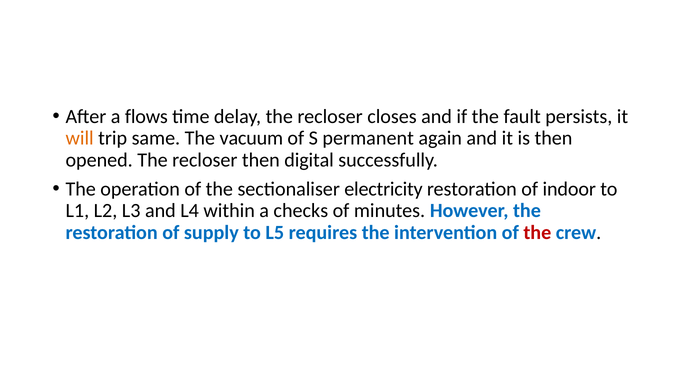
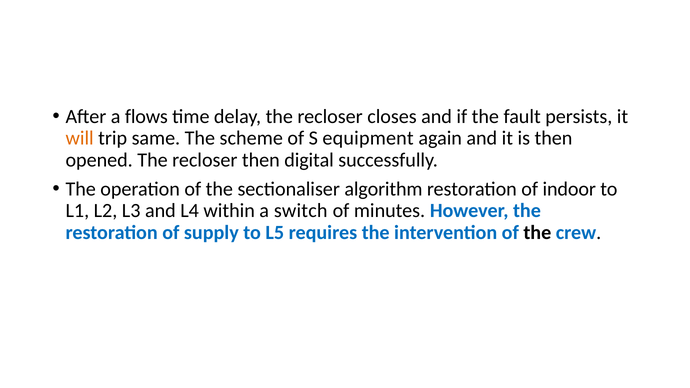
vacuum: vacuum -> scheme (251, 138)
permanent: permanent -> equipment (368, 138)
electricity: electricity -> algorithm (383, 189)
checks: checks -> switch (301, 211)
the colour: red -> black (537, 233)
